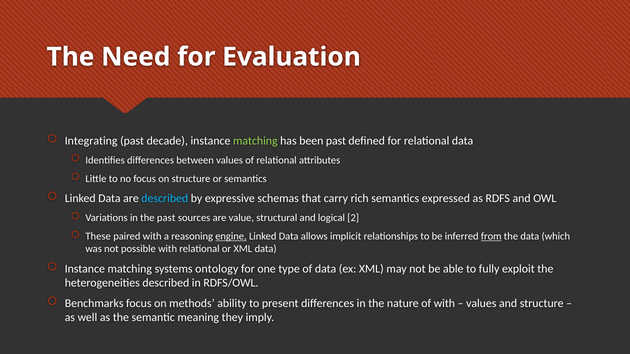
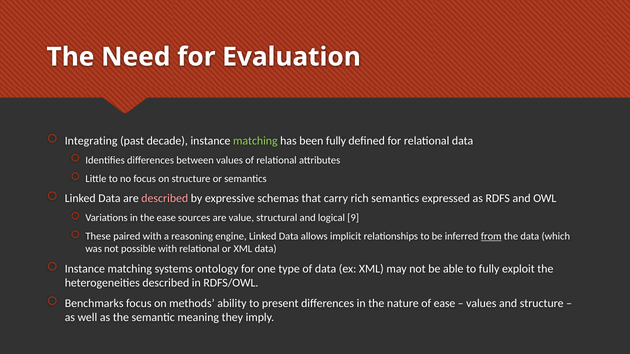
been past: past -> fully (336, 141)
described colour: light blue -> pink (165, 199)
the past: past -> ease (166, 218)
2: 2 -> 9 (353, 218)
engine underline: present -> none (231, 237)
of with: with -> ease (444, 304)
